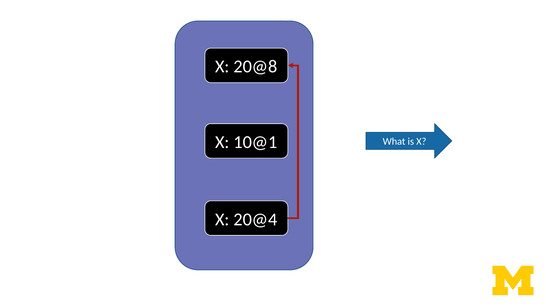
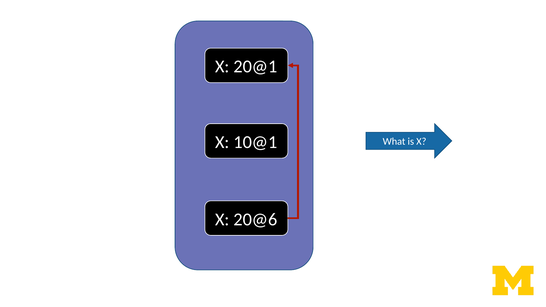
20@8: 20@8 -> 20@1 (255, 67)
20@4: 20@4 -> 20@6 (255, 219)
